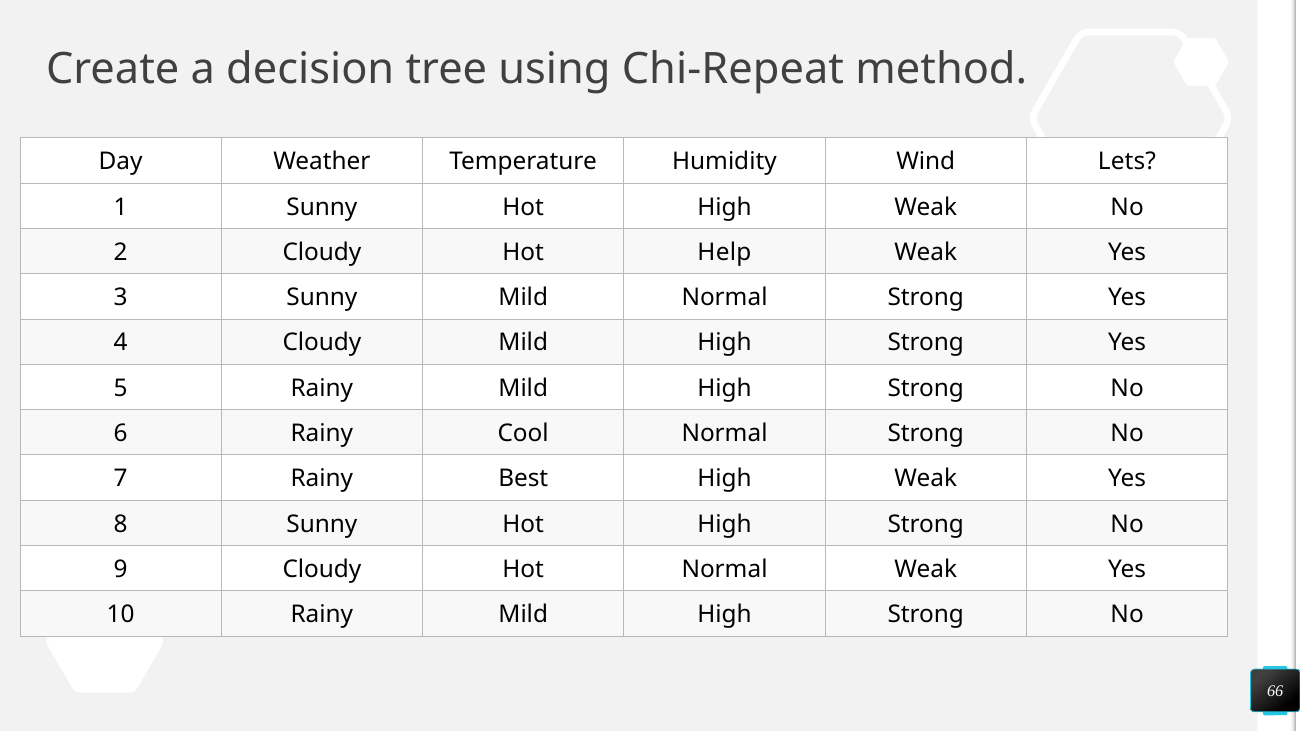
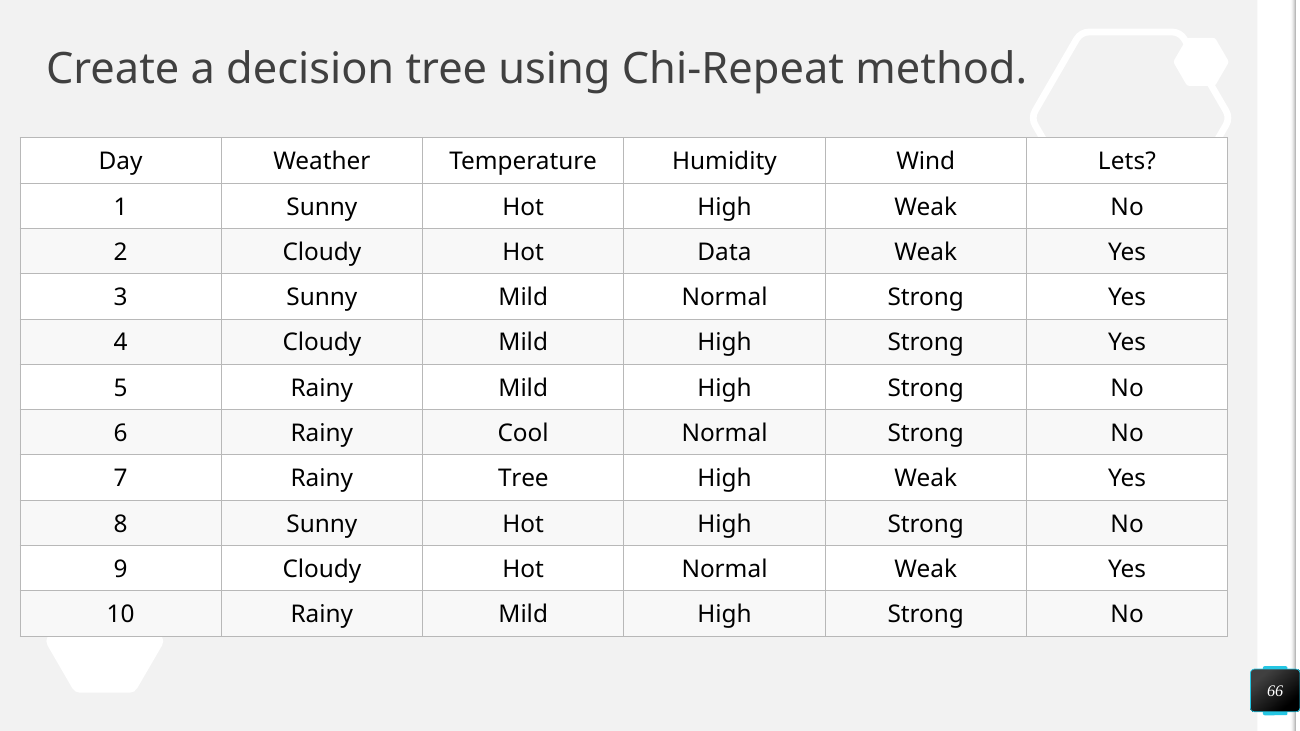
Help: Help -> Data (724, 252)
Rainy Best: Best -> Tree (523, 479)
